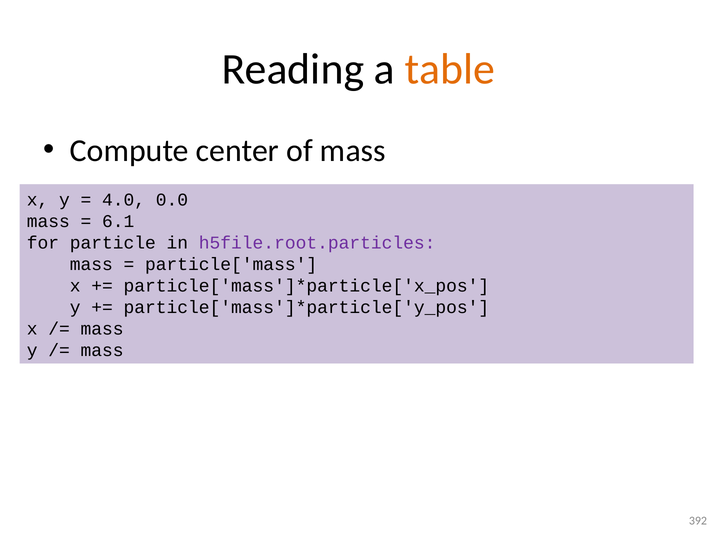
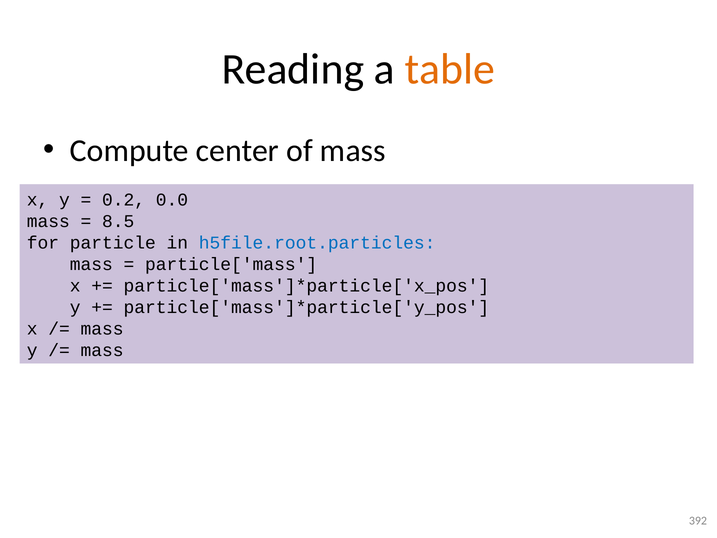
4.0: 4.0 -> 0.2 (124, 200)
6.1: 6.1 -> 8.5 (118, 221)
h5file.root.particles colour: purple -> blue (317, 243)
